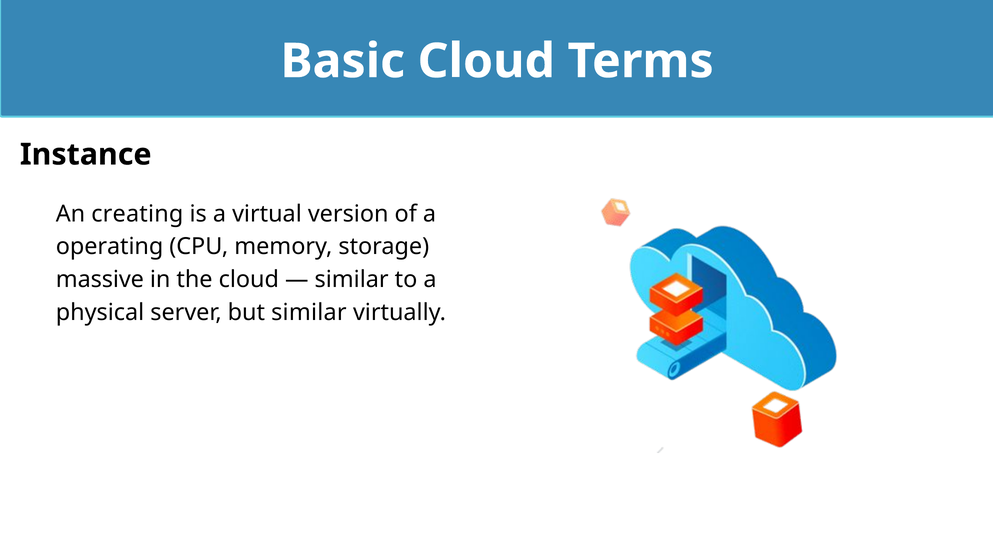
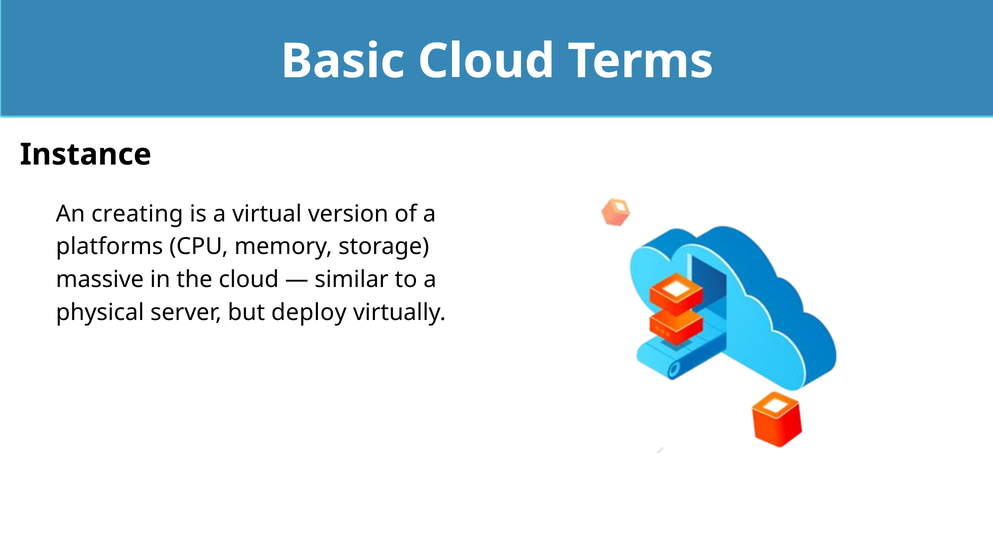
operating: operating -> platforms (110, 246)
but similar: similar -> deploy (309, 312)
